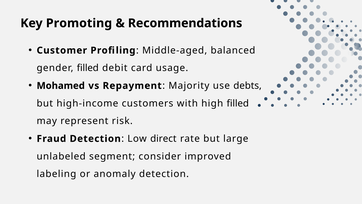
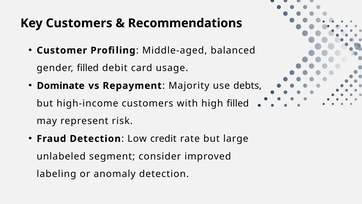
Key Promoting: Promoting -> Customers (79, 23)
Mohamed: Mohamed -> Dominate (61, 86)
direct: direct -> credit (163, 138)
